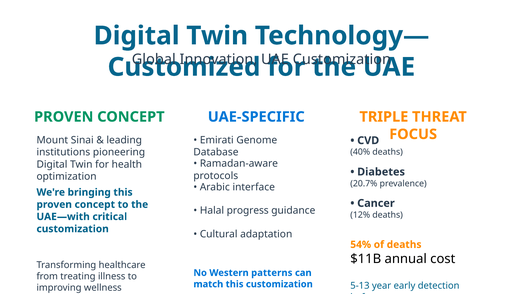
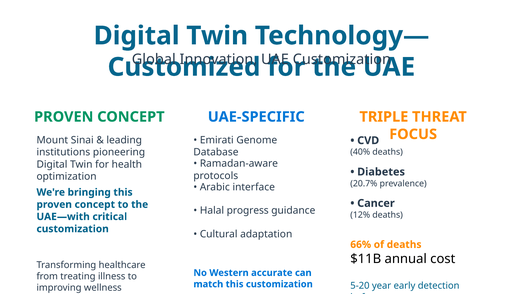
54%: 54% -> 66% (361, 245)
patterns: patterns -> accurate (272, 273)
5-13: 5-13 -> 5-20 (360, 286)
